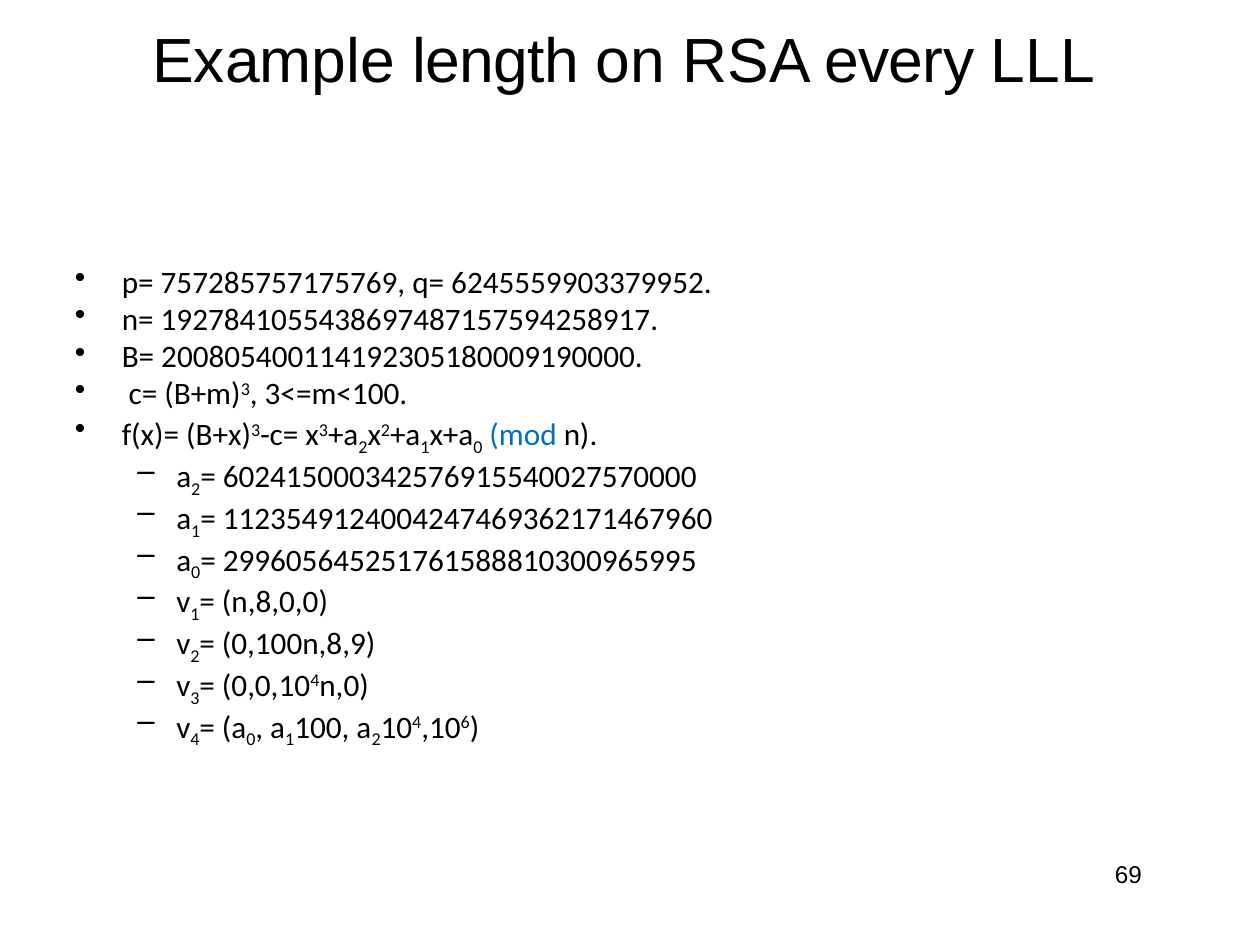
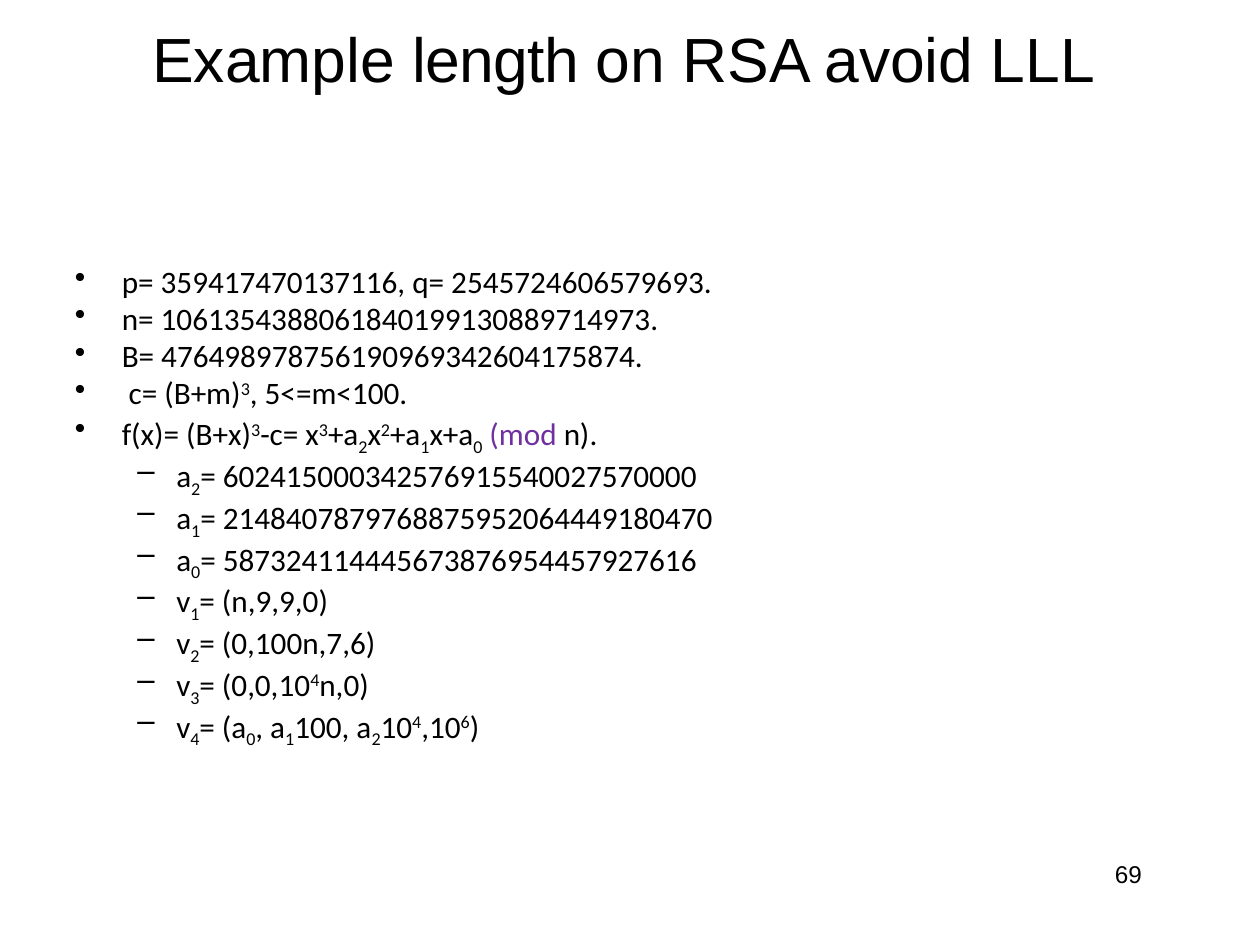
every: every -> avoid (899, 62)
757285757175769: 757285757175769 -> 359417470137116 (283, 283)
6245559903379952: 6245559903379952 -> 2545724606579693 (581, 283)
1927841055438697487157594258917: 1927841055438697487157594258917 -> 1061354388061840199130889714973 (409, 320)
200805400114192305180009190000: 200805400114192305180009190000 -> 476498978756190969342604175874 (402, 357)
3<=m<100: 3<=m<100 -> 5<=m<100 (336, 395)
mod colour: blue -> purple (523, 435)
1123549124004247469362171467960: 1123549124004247469362171467960 -> 2148407879768875952064449180470 (468, 519)
299605645251761588810300965995: 299605645251761588810300965995 -> 587324114445673876954457927616 (460, 561)
n,8,0,0: n,8,0,0 -> n,9,9,0 (275, 603)
0,100n,8,9: 0,100n,8,9 -> 0,100n,7,6 (299, 644)
